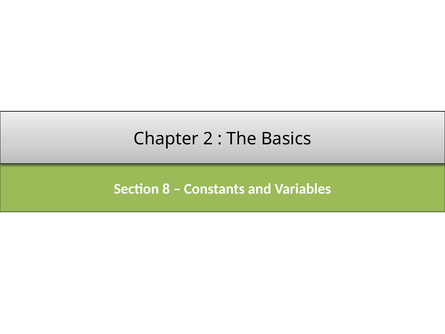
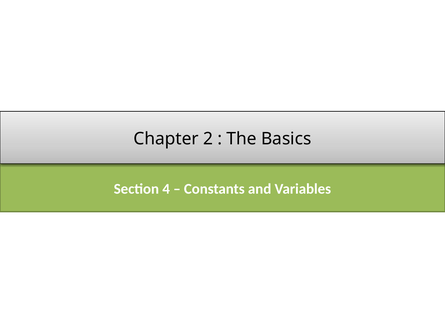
8: 8 -> 4 (166, 189)
